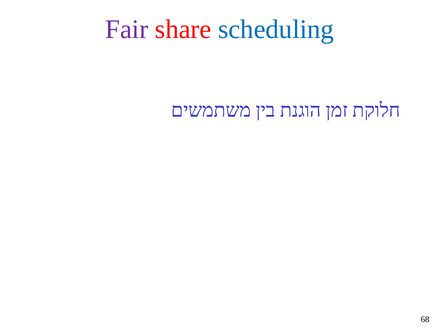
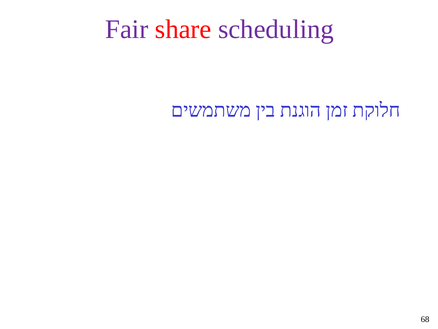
scheduling colour: blue -> purple (276, 29)
